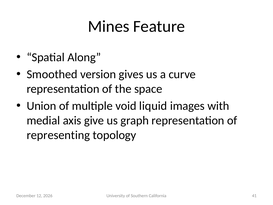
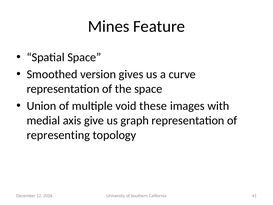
Spatial Along: Along -> Space (84, 57)
liquid: liquid -> these (153, 106)
